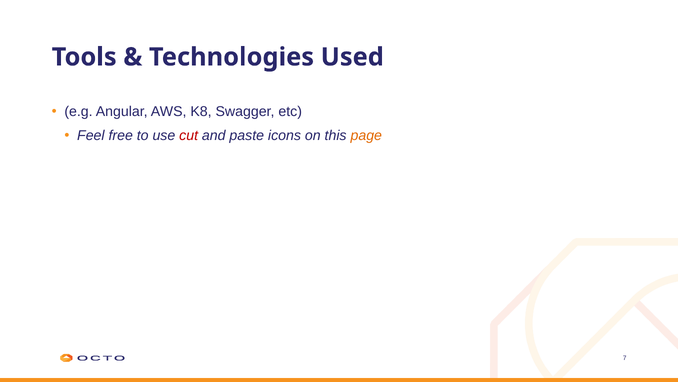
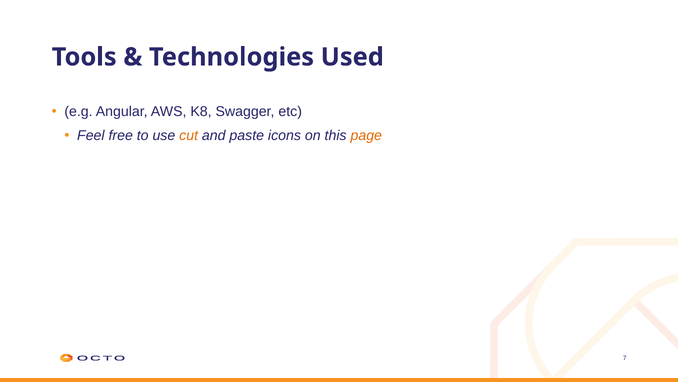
cut colour: red -> orange (189, 135)
